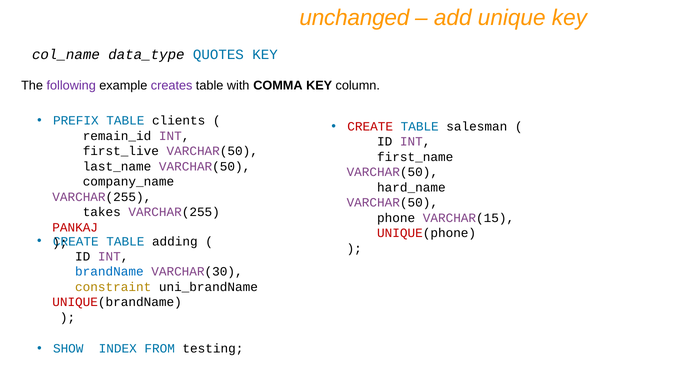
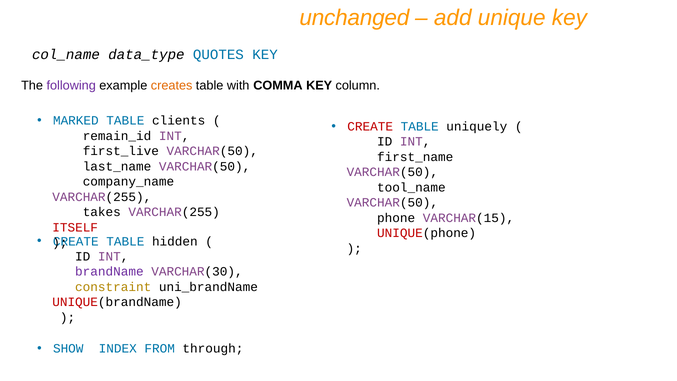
creates colour: purple -> orange (172, 85)
PREFIX: PREFIX -> MARKED (76, 121)
salesman: salesman -> uniquely (477, 126)
hard_name: hard_name -> tool_name (411, 187)
PANKAJ: PANKAJ -> ITSELF (75, 227)
adding: adding -> hidden (175, 241)
brandName colour: blue -> purple (109, 272)
testing: testing -> through (213, 348)
